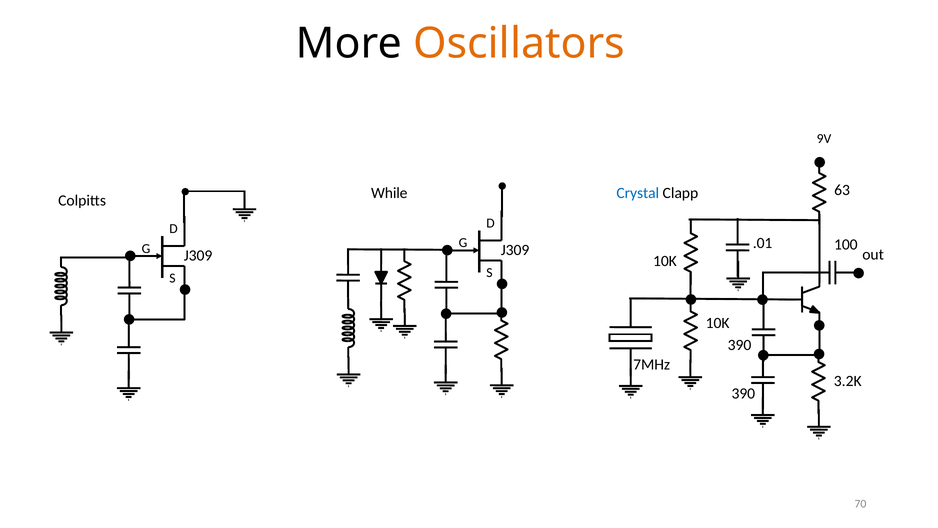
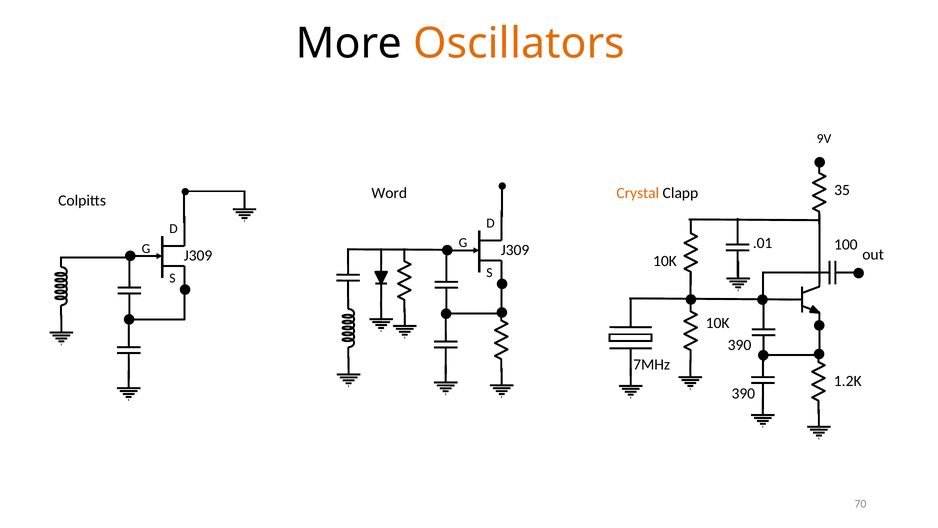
While: While -> Word (389, 193)
Crystal colour: blue -> orange (638, 193)
63: 63 -> 35 (842, 190)
3.2K: 3.2K -> 1.2K (848, 381)
